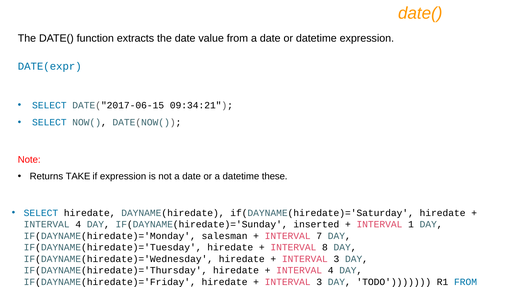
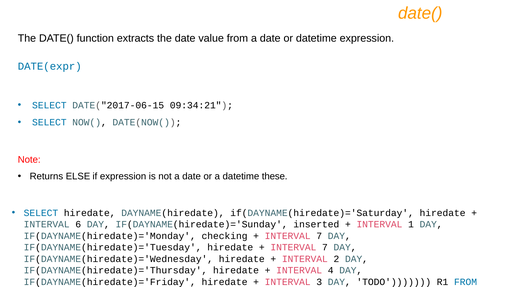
TAKE: TAKE -> ELSE (78, 176)
4: 4 -> 6 (78, 224)
salesman: salesman -> checking (225, 236)
8: 8 -> 7 (325, 247)
3: 3 -> 2 (336, 259)
